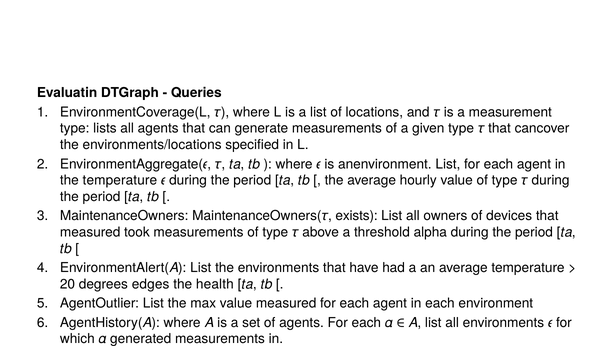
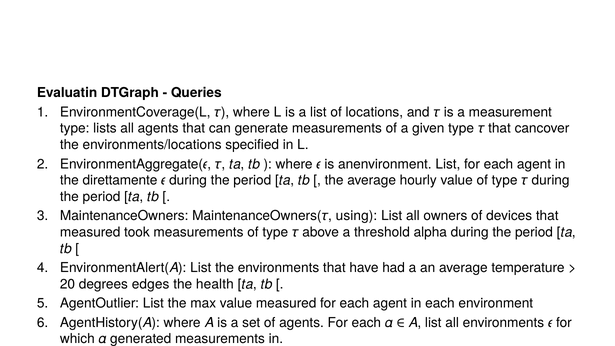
the temperature: temperature -> direttamente (120, 180)
exists: exists -> using (356, 216)
